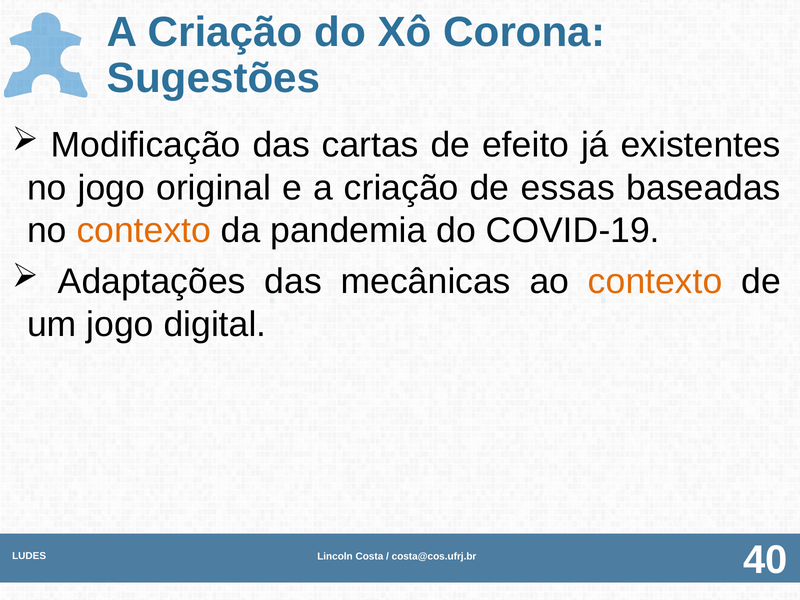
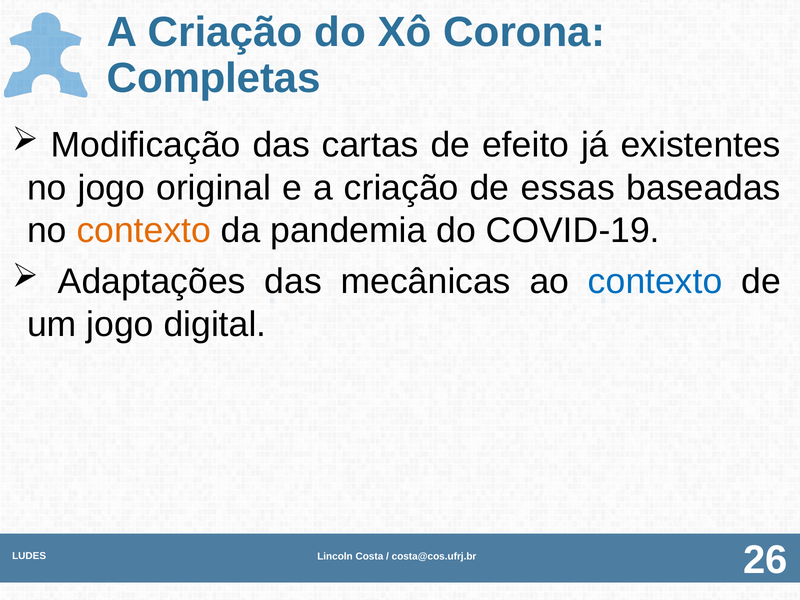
Sugestões: Sugestões -> Completas (214, 78)
contexto colour: orange -> blue (655, 282)
40: 40 -> 26 (765, 560)
